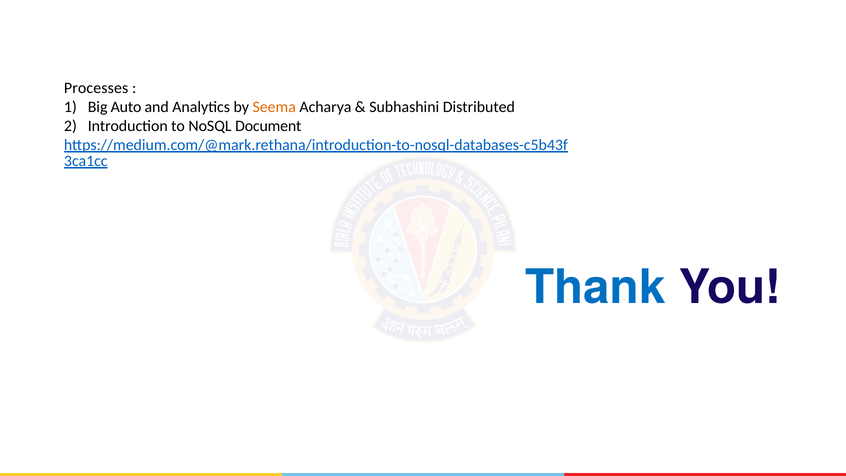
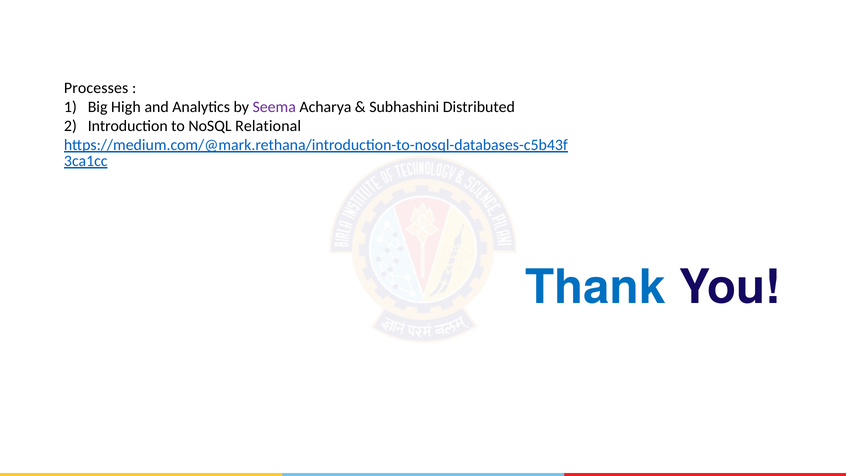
Auto: Auto -> High (126, 107)
Seema colour: orange -> purple (274, 107)
Document: Document -> Relational (268, 126)
